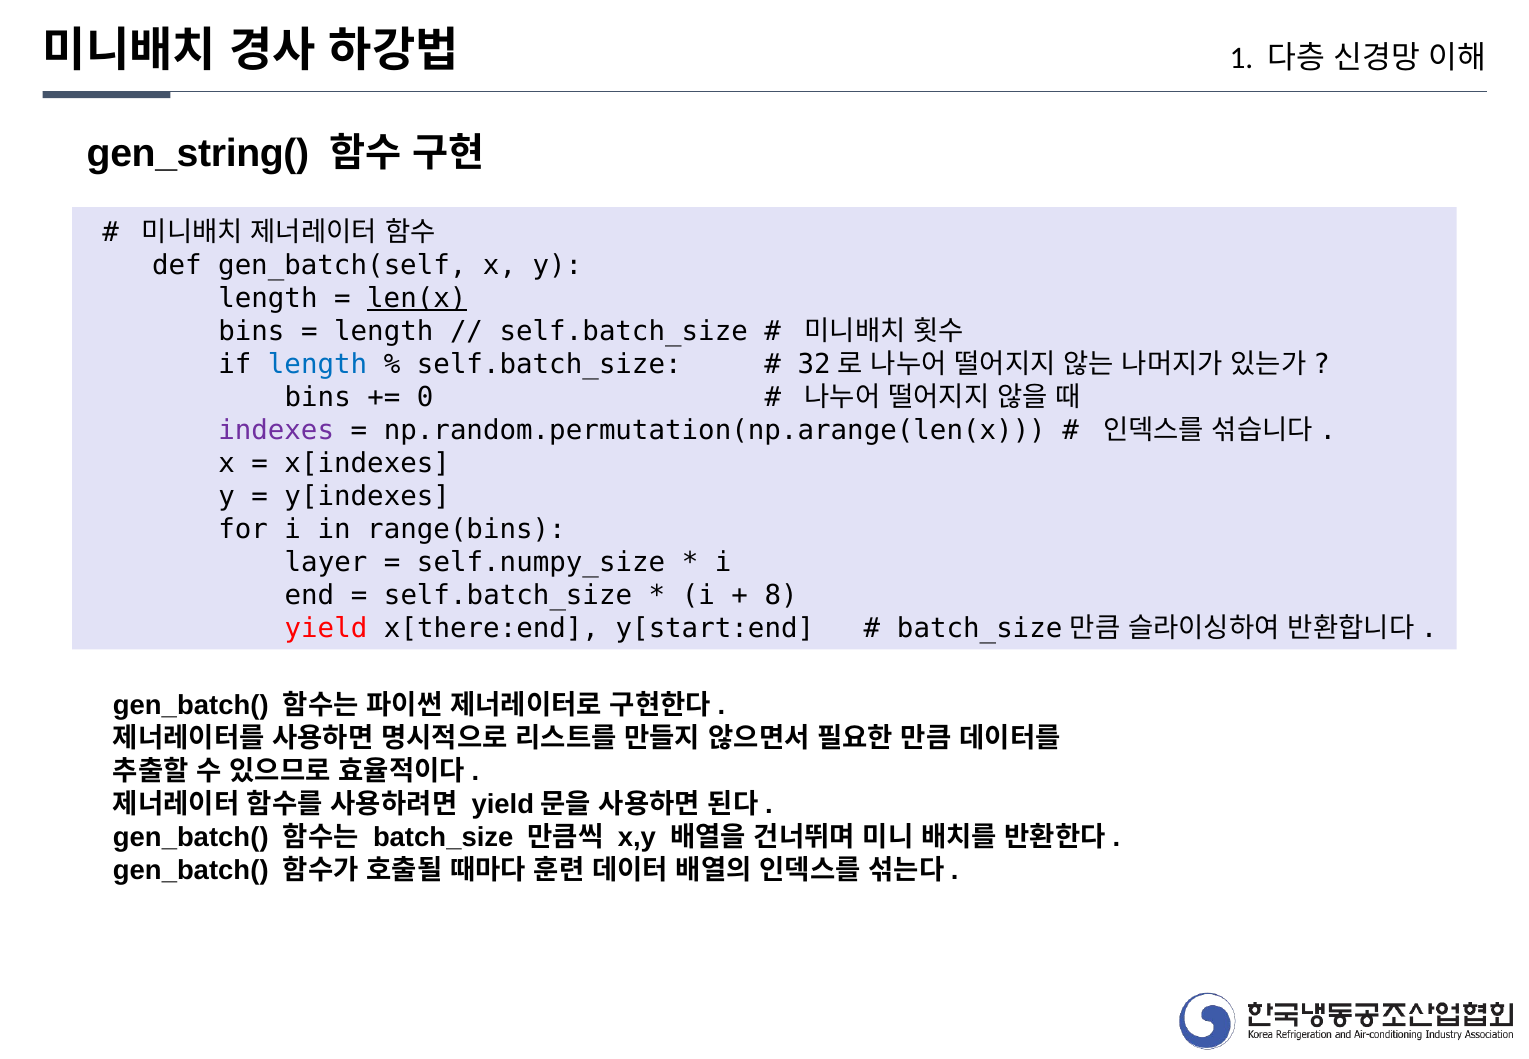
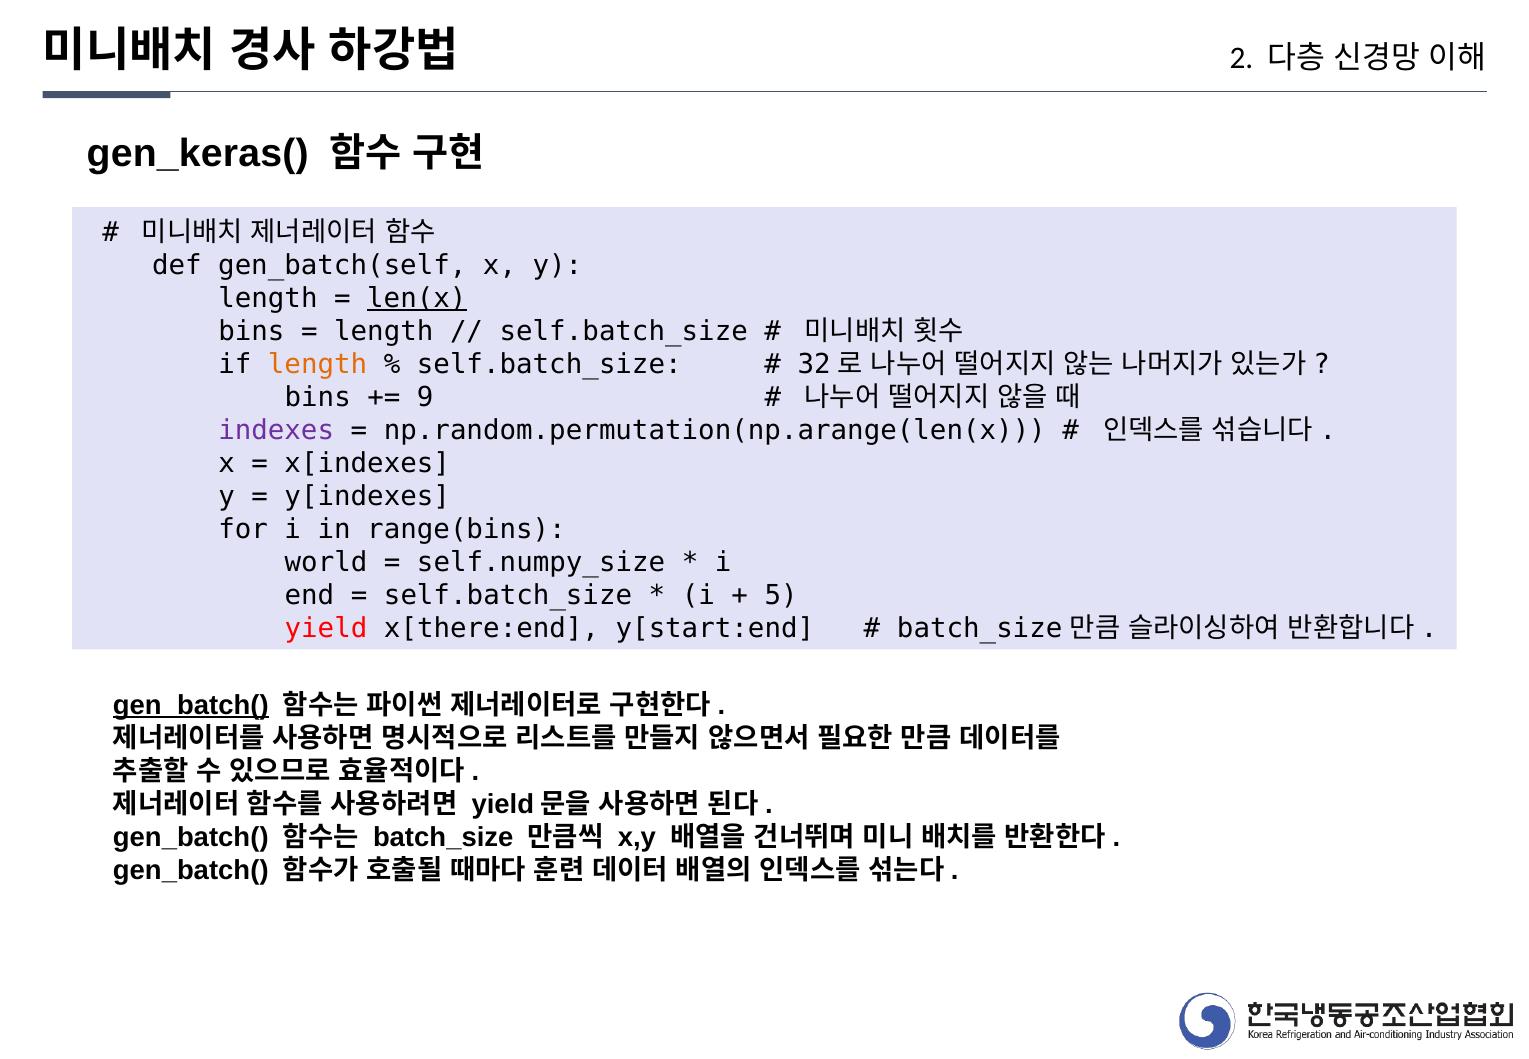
1: 1 -> 2 (1241, 58)
gen_string(: gen_string( -> gen_keras( (198, 154)
length colour: blue -> orange (318, 364)
0: 0 -> 9 (425, 397)
layer: layer -> world (326, 562)
8: 8 -> 5 (781, 595)
gen_batch( underline: none -> present (191, 705)
